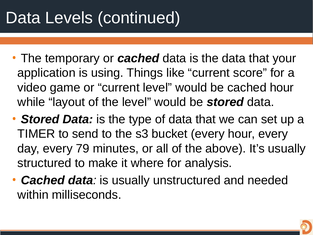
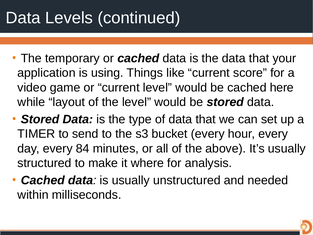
cached hour: hour -> here (282, 87)
79: 79 -> 84 (83, 148)
